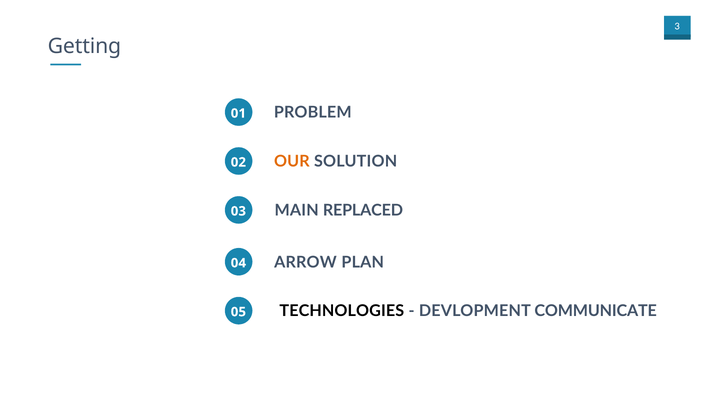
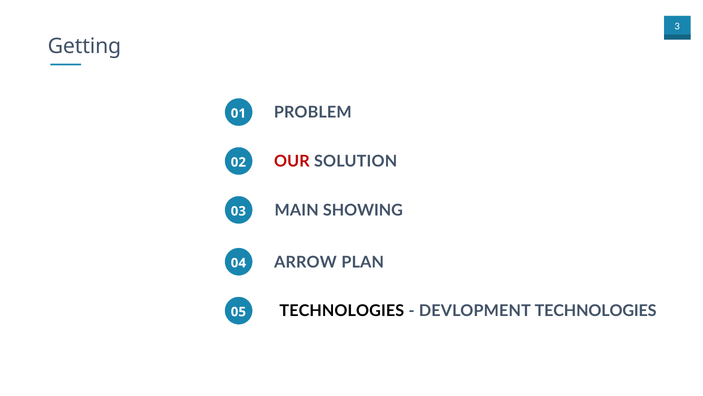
OUR colour: orange -> red (292, 161)
REPLACED: REPLACED -> SHOWING (363, 210)
DEVLOPMENT COMMUNICATE: COMMUNICATE -> TECHNOLOGIES (596, 311)
